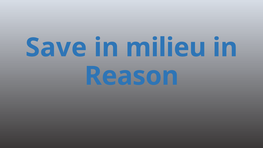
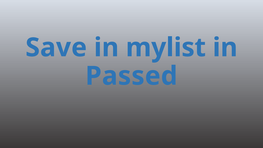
milieu: milieu -> mylist (166, 48)
Reason: Reason -> Passed (131, 76)
